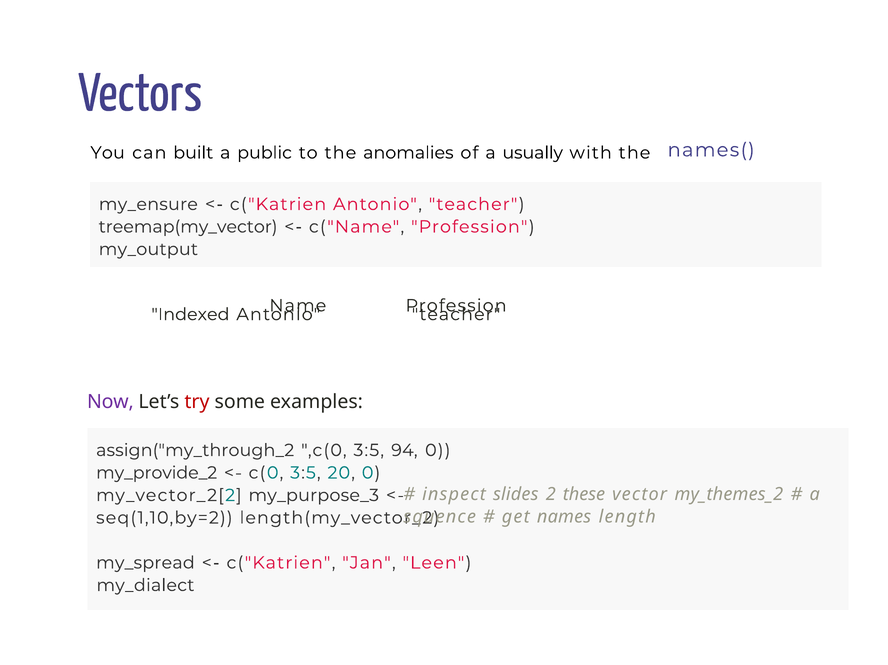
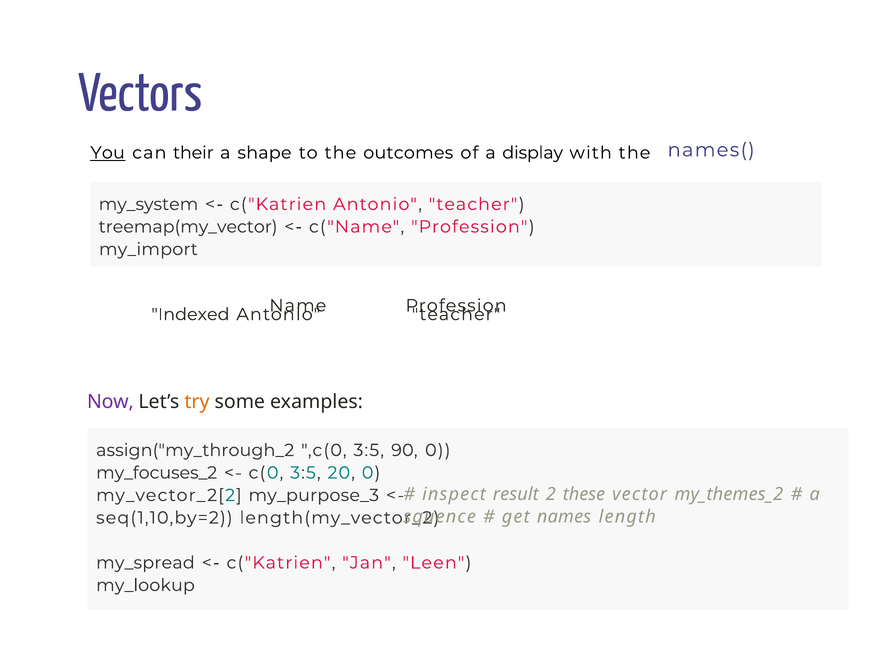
You underline: none -> present (108, 153)
built: built -> their (193, 153)
public: public -> shape (264, 153)
anomalies: anomalies -> outcomes (408, 153)
usually: usually -> display (533, 153)
my_ensure: my_ensure -> my_system (148, 204)
my_output: my_output -> my_import (148, 249)
try colour: red -> orange (197, 402)
94: 94 -> 90 (404, 450)
my_provide_2: my_provide_2 -> my_focuses_2 (157, 473)
slides: slides -> result (516, 494)
my_dialect: my_dialect -> my_lookup (145, 585)
